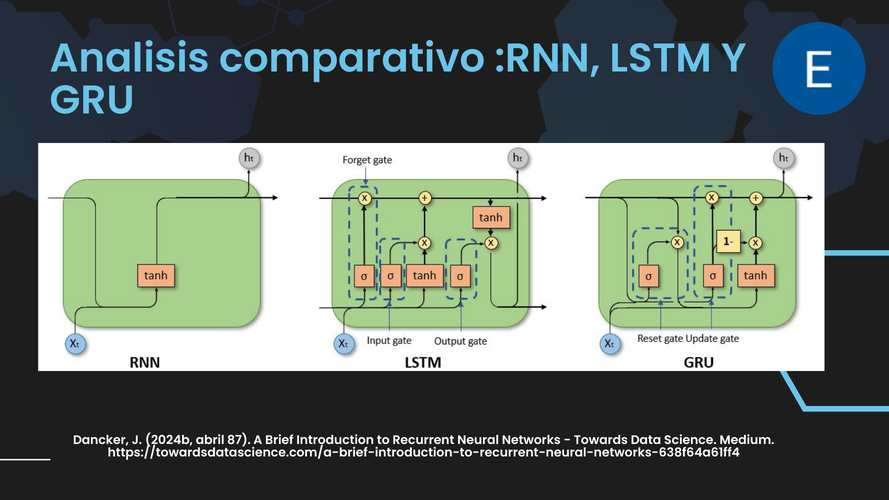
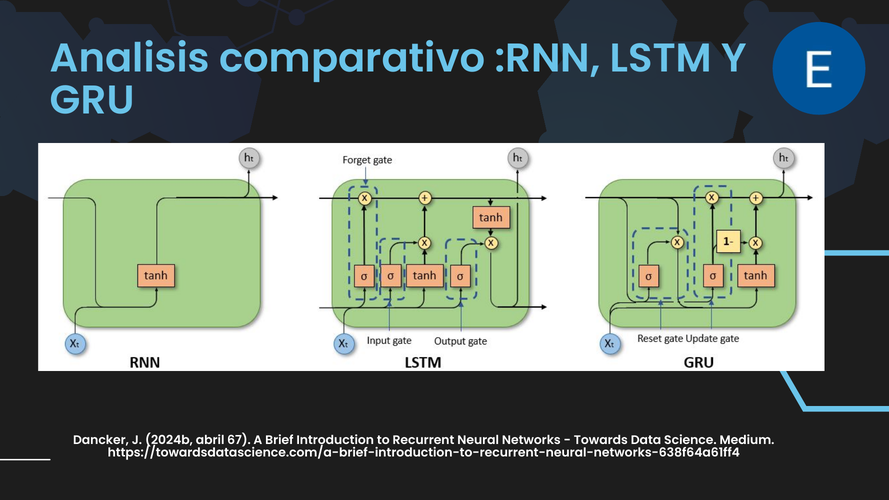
87: 87 -> 67 (239, 440)
